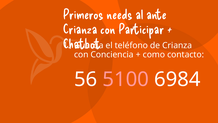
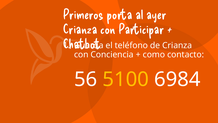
needs: needs -> porta (120, 15)
ante: ante -> ayer (156, 15)
5100 colour: pink -> yellow (126, 79)
